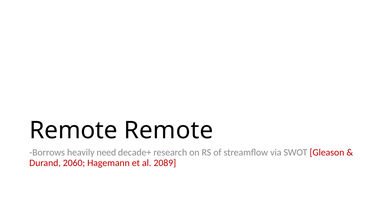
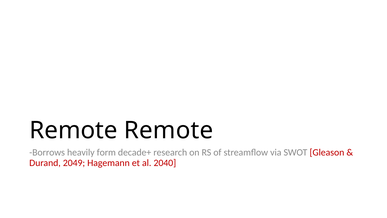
need: need -> form (106, 152)
2060: 2060 -> 2049 (74, 163)
2089: 2089 -> 2040 (165, 163)
